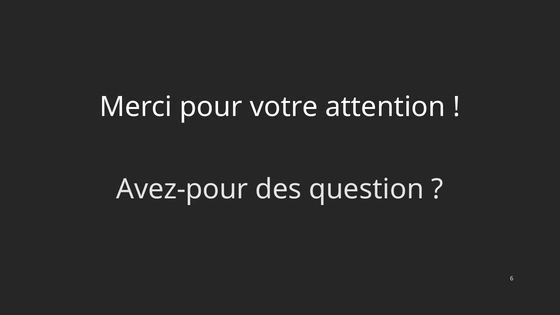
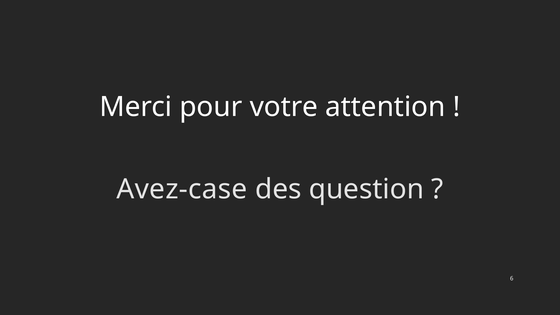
Avez-pour: Avez-pour -> Avez-case (182, 189)
